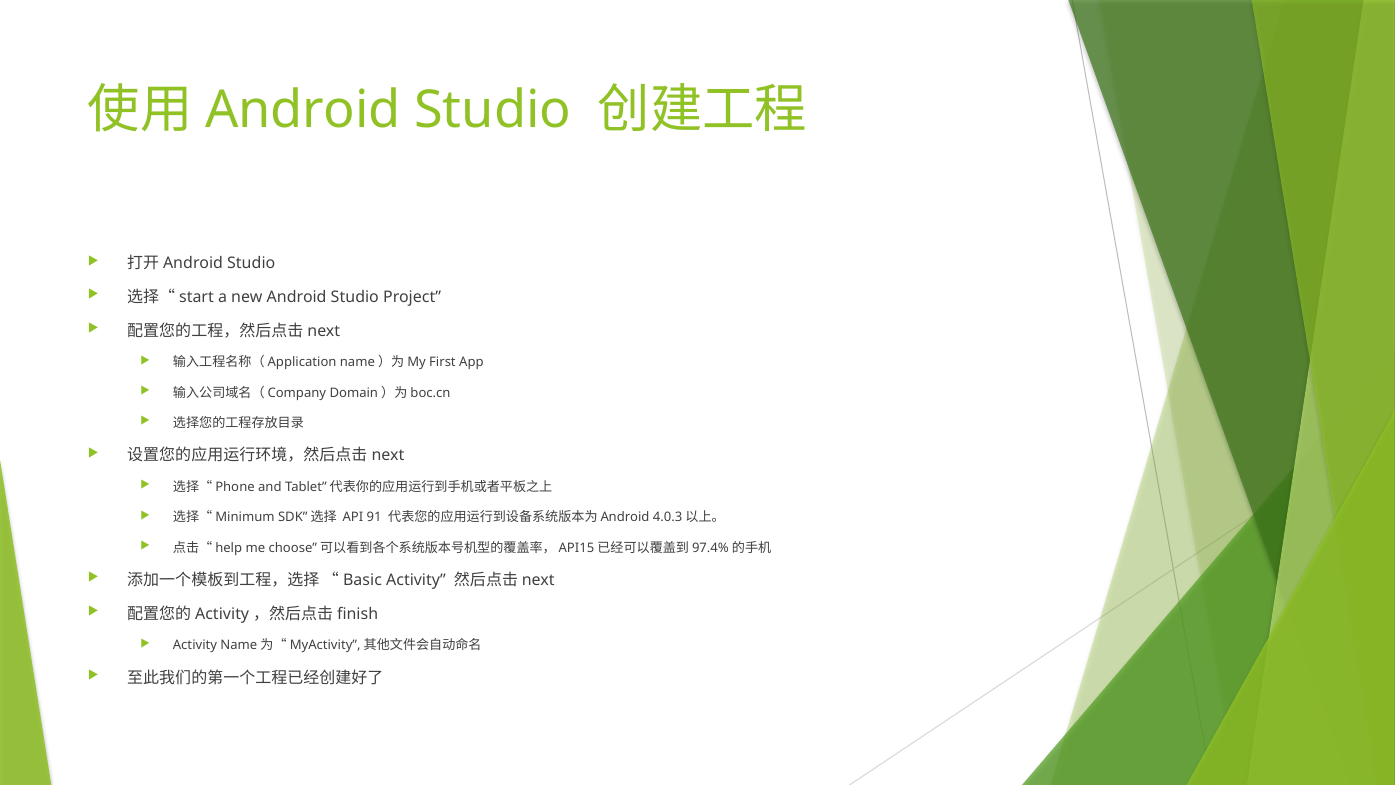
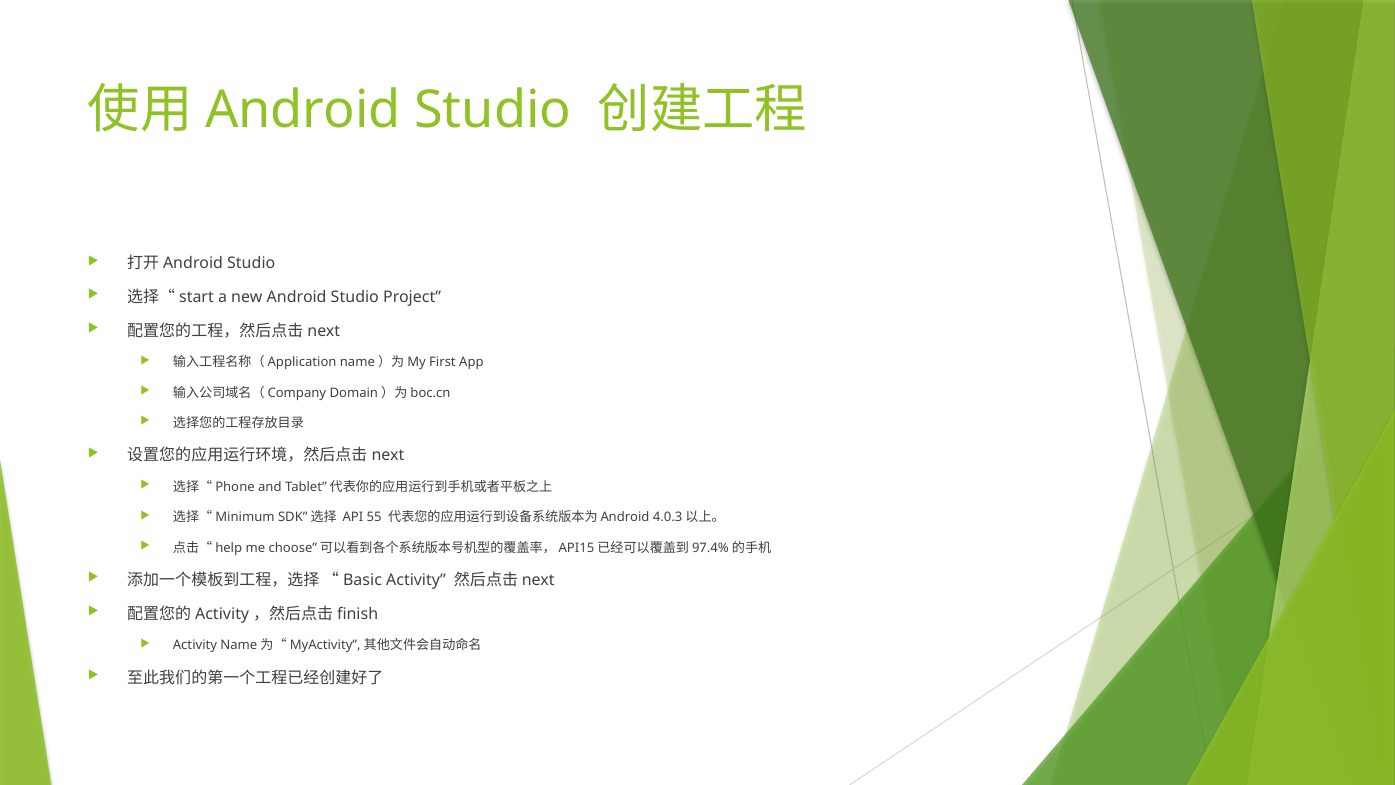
91: 91 -> 55 (374, 517)
